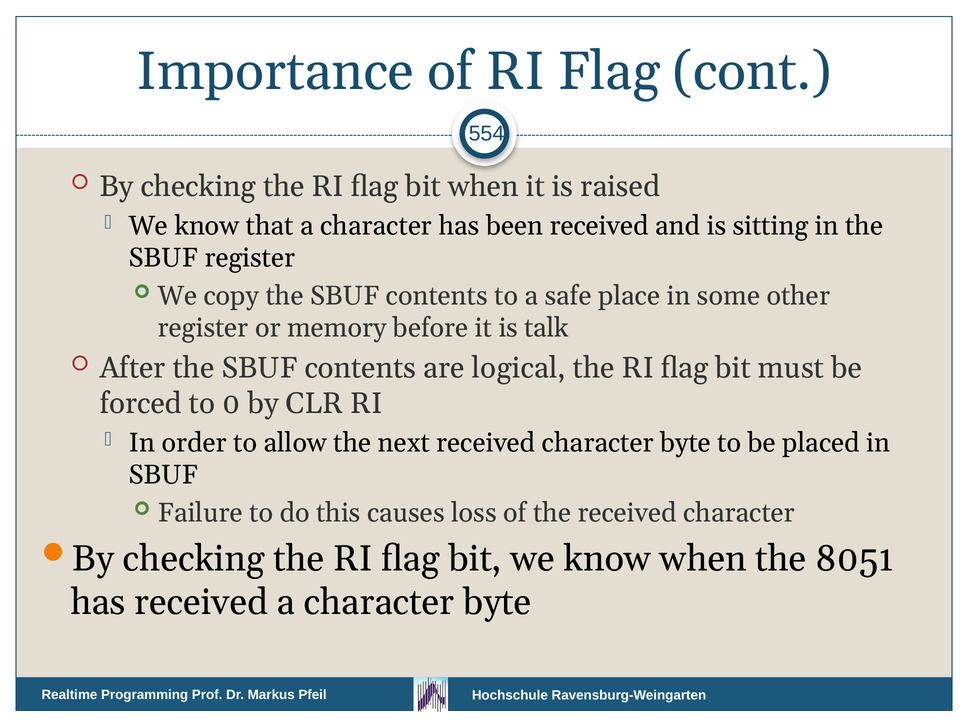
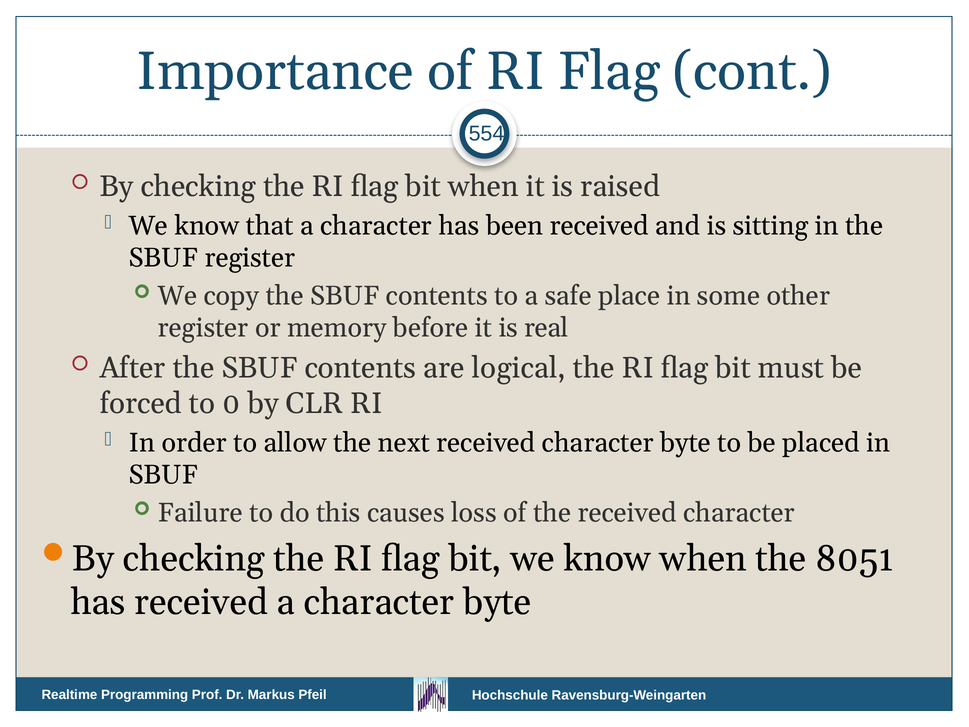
talk: talk -> real (546, 328)
